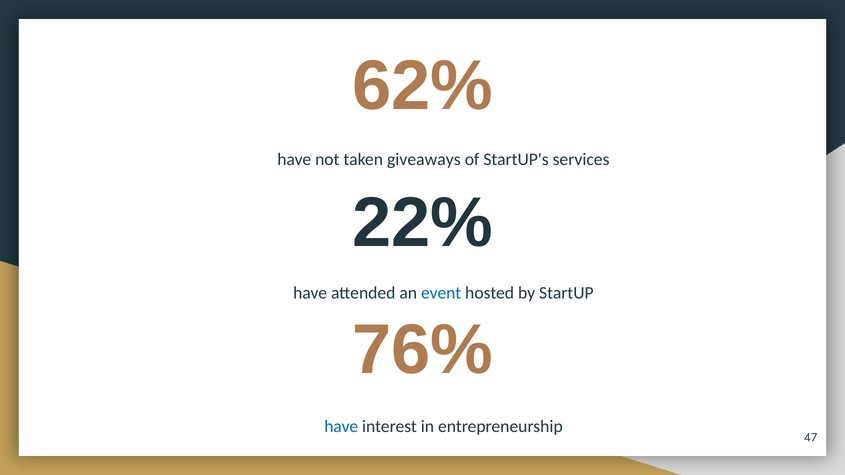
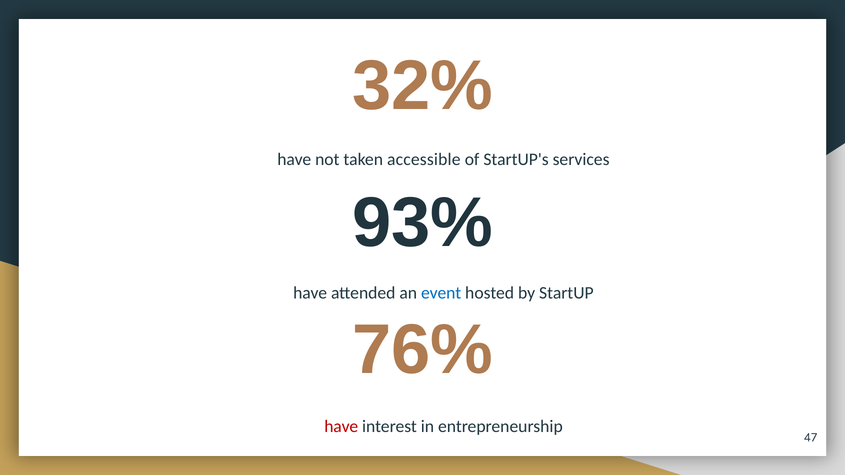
62%: 62% -> 32% (423, 86)
giveaways: giveaways -> accessible (424, 159)
22%: 22% -> 93% (423, 223)
have colour: blue -> red (341, 427)
